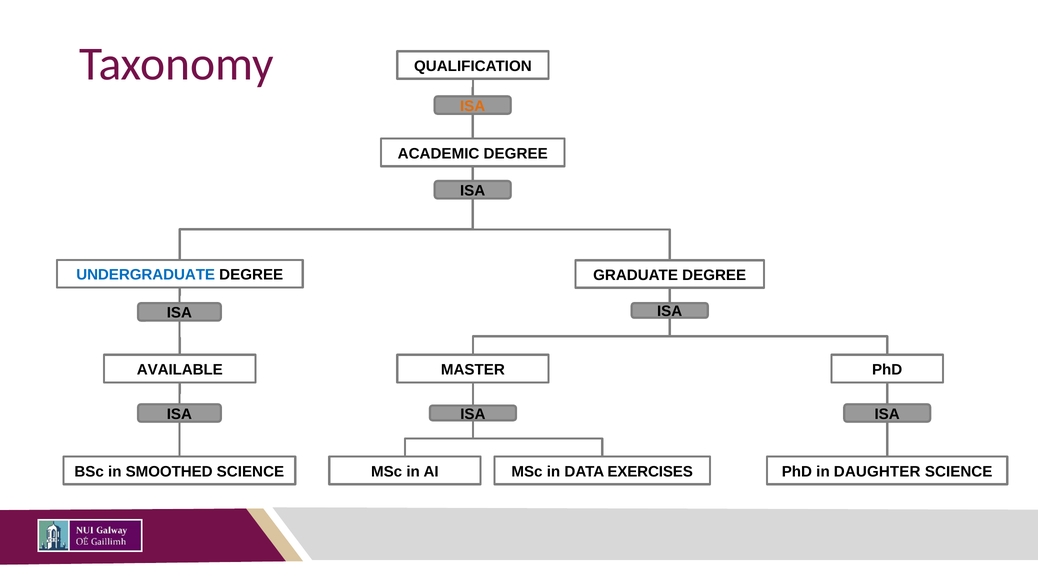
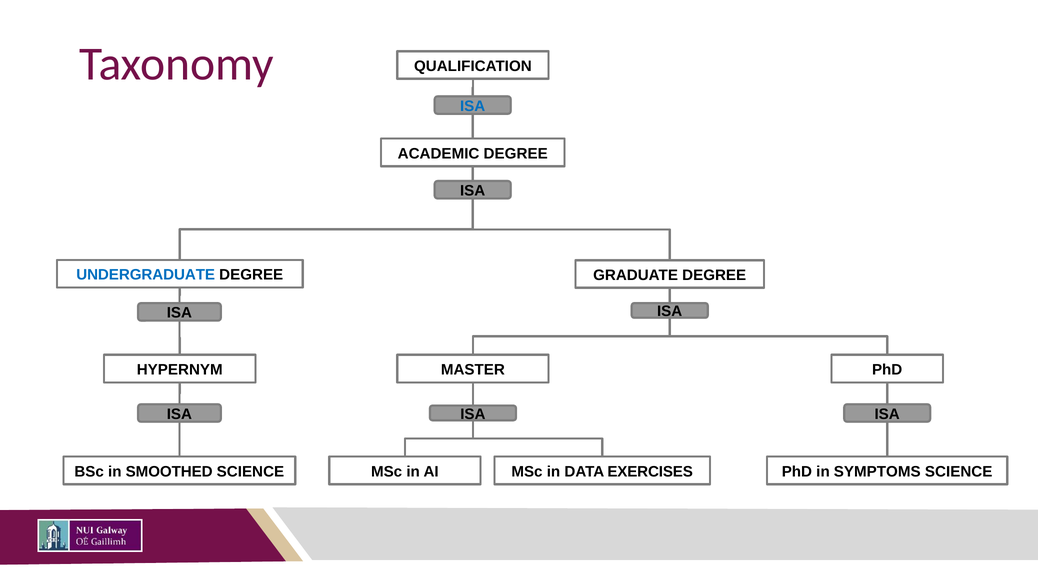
ISA colour: orange -> blue (473, 106)
AVAILABLE: AVAILABLE -> HYPERNYM (180, 370)
DAUGHTER: DAUGHTER -> SYMPTOMS (877, 471)
